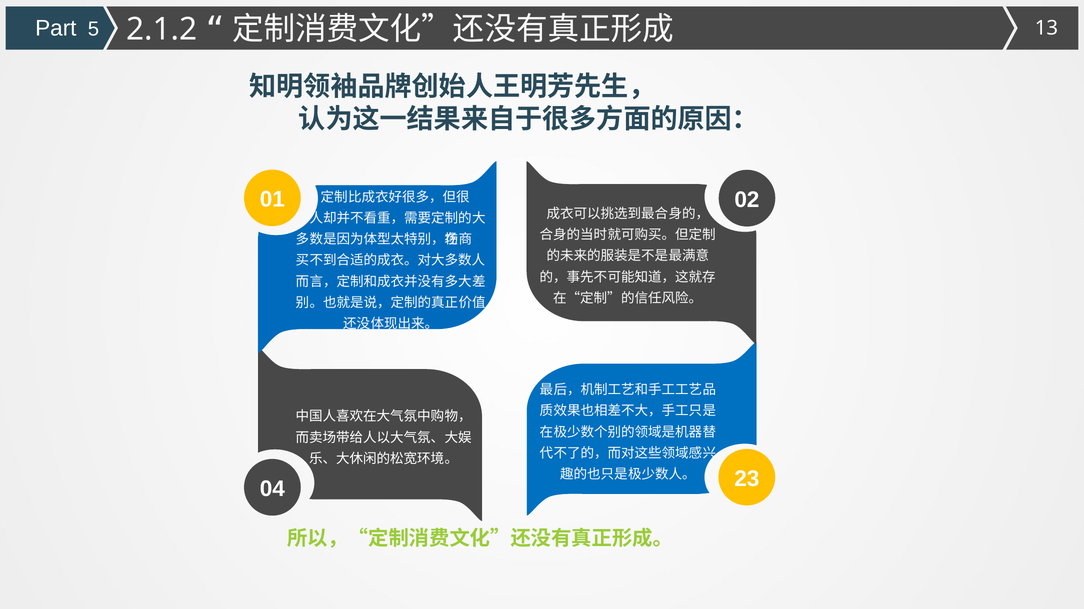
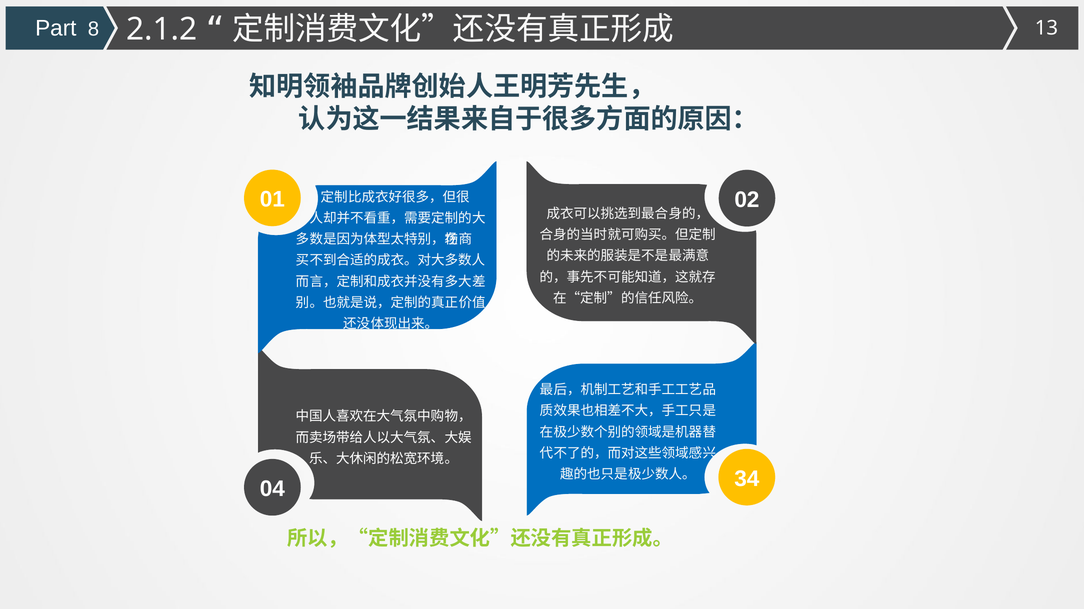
5: 5 -> 8 (93, 29)
23: 23 -> 34 (747, 479)
